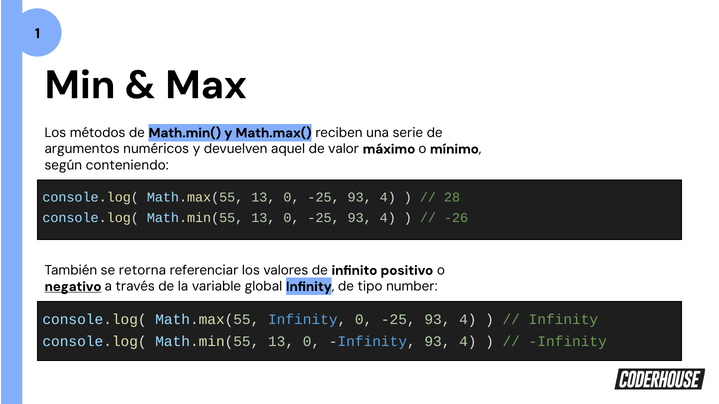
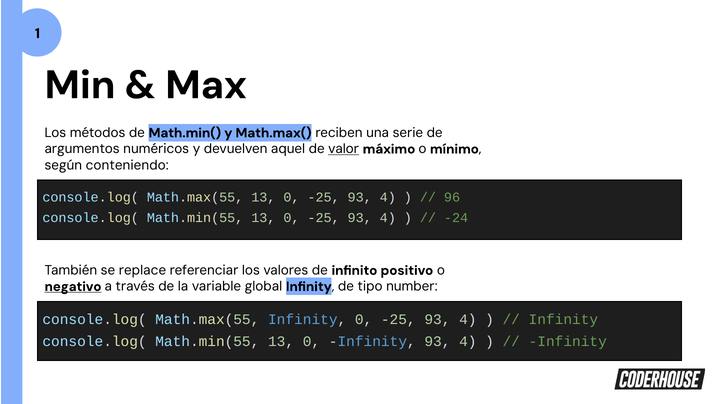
valor underline: none -> present (344, 149)
28: 28 -> 96 (452, 197)
-26: -26 -> -24 (456, 218)
retorna: retorna -> replace (142, 271)
